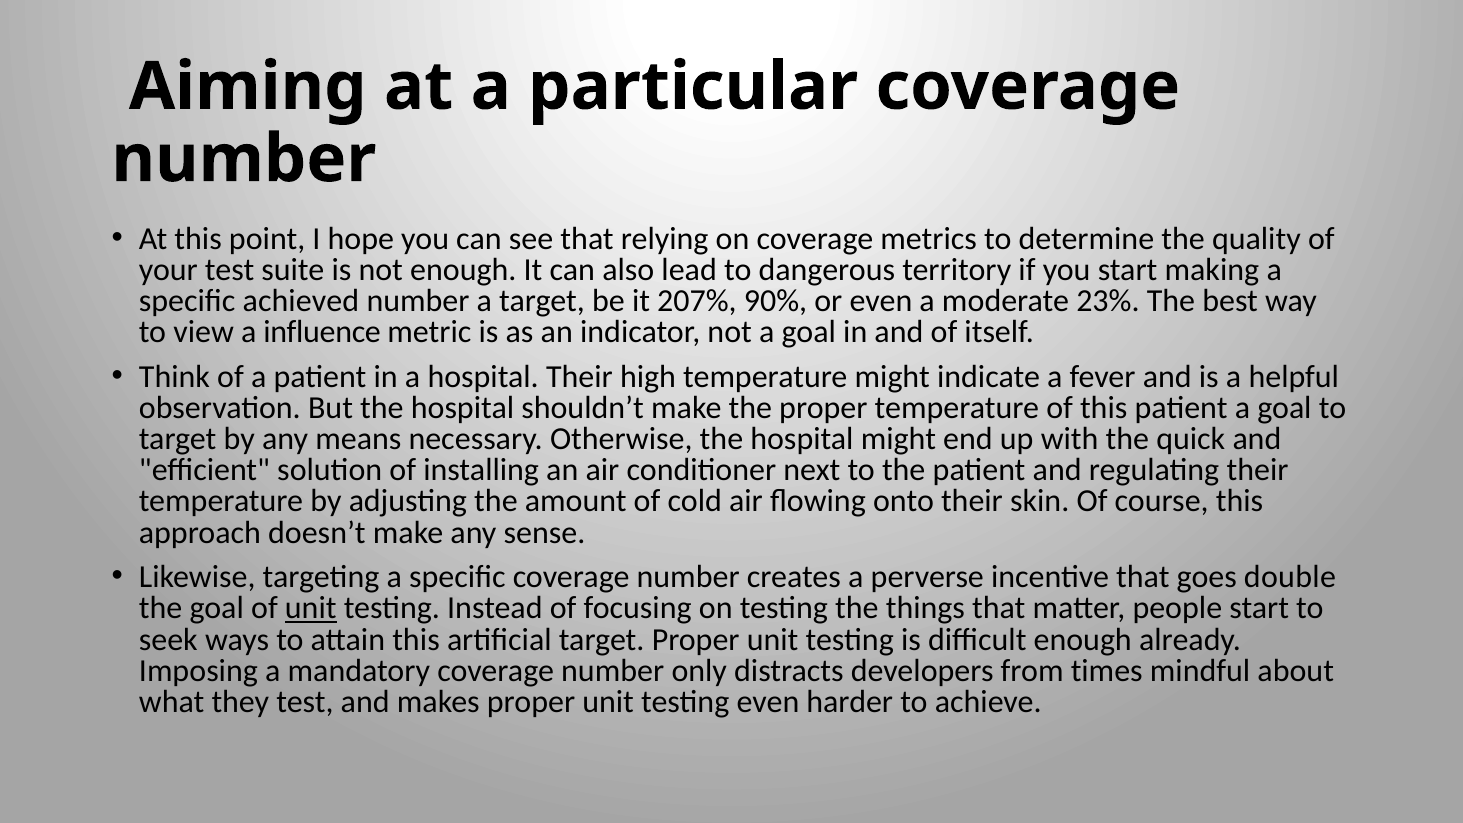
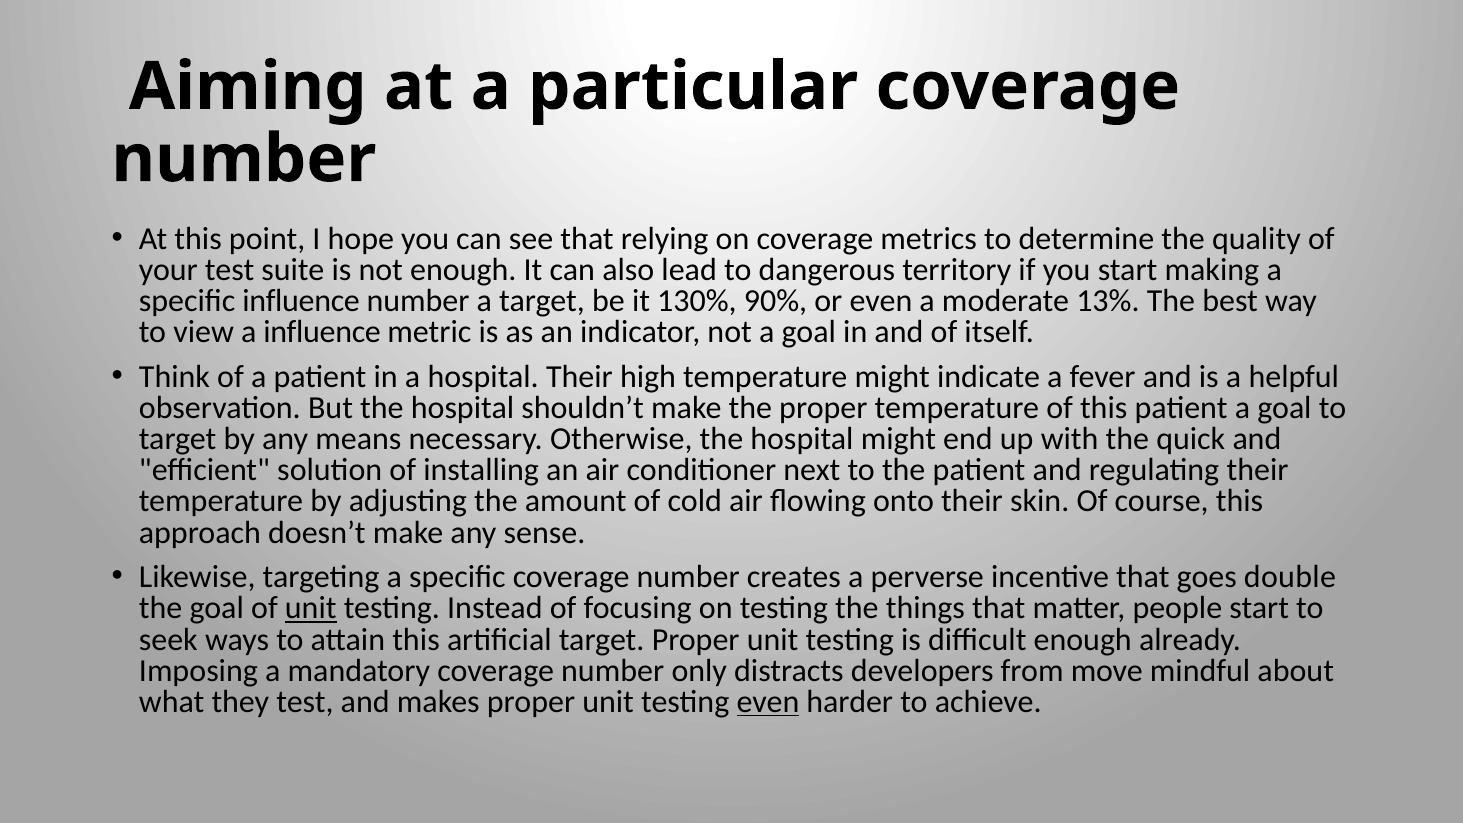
specific achieved: achieved -> influence (301, 301)
207%: 207% -> 130% (697, 301)
23%: 23% -> 13% (1108, 301)
times: times -> move (1107, 671)
even underline: none -> present (768, 702)
